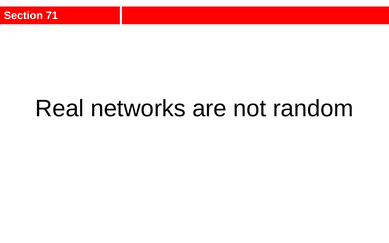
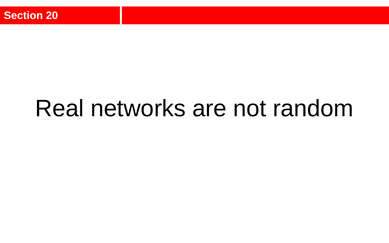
71: 71 -> 20 (52, 16)
